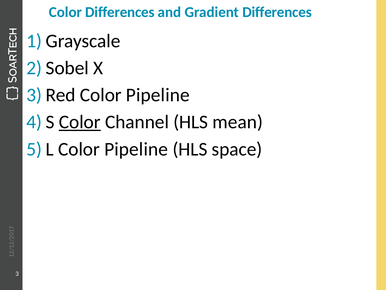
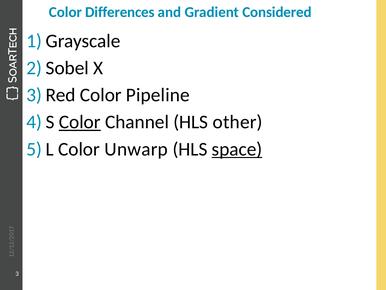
Gradient Differences: Differences -> Considered (277, 12)
mean: mean -> other (238, 122)
Pipeline: Pipeline -> Unwarp (136, 149)
space underline: none -> present (237, 149)
